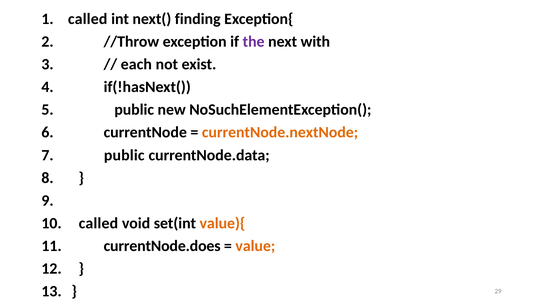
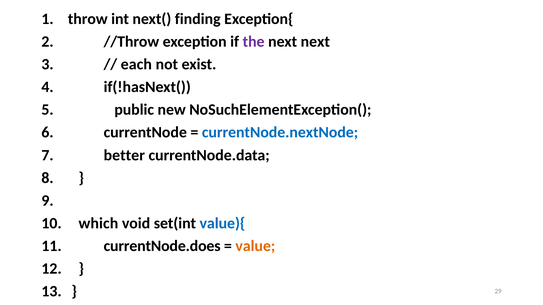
called: called -> throw (88, 19)
next with: with -> next (315, 42)
currentNode.nextNode colour: orange -> blue (280, 133)
public: public -> better (124, 155)
called: called -> which (98, 224)
value){ colour: orange -> blue (222, 224)
